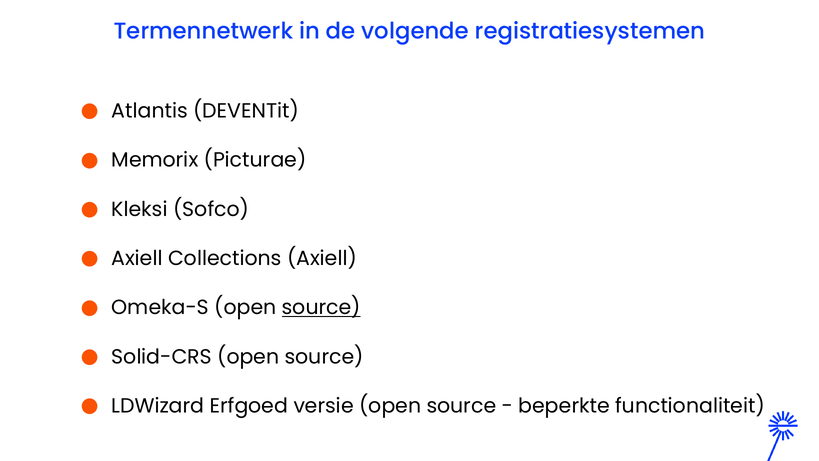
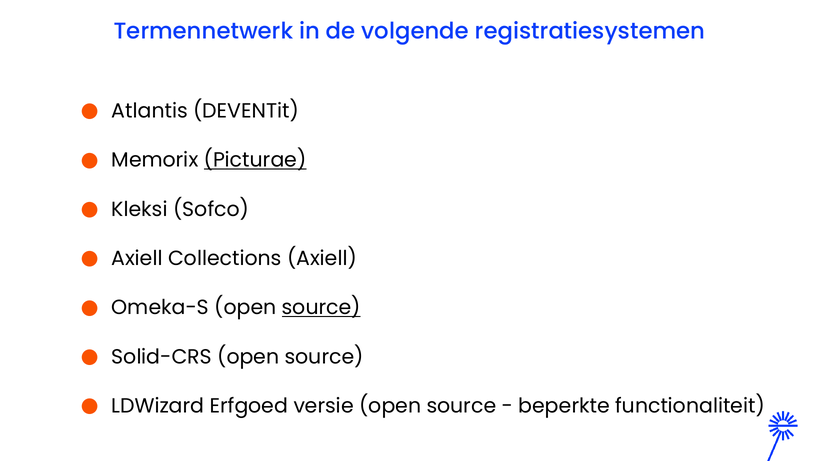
Picturae underline: none -> present (255, 160)
